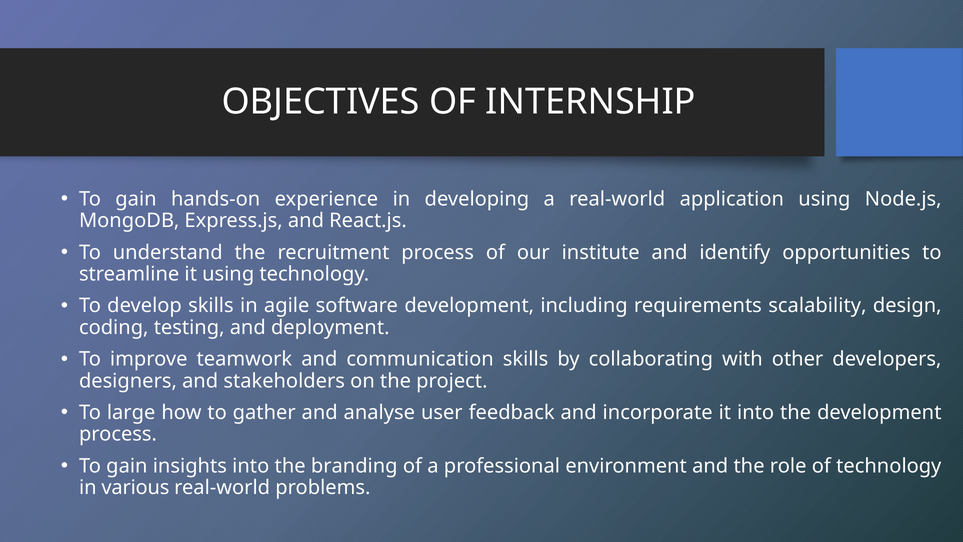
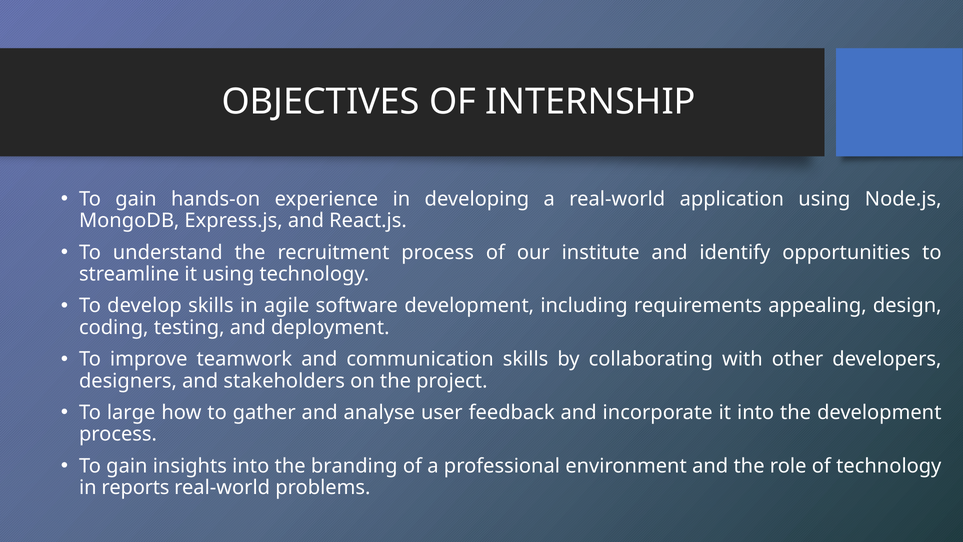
scalability: scalability -> appealing (817, 306)
various: various -> reports (135, 487)
